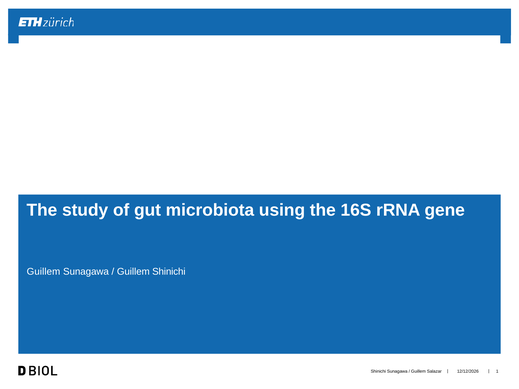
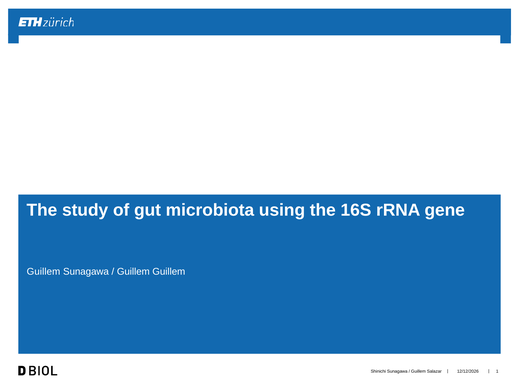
Guillem Shinichi: Shinichi -> Guillem (169, 272)
